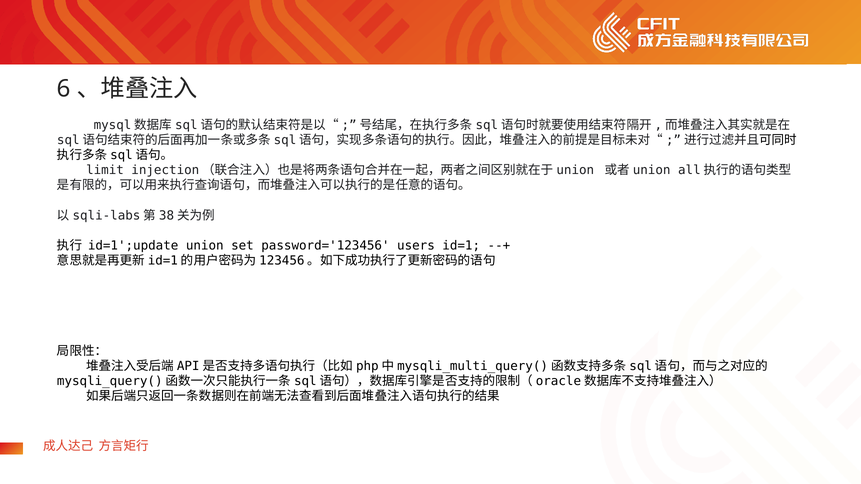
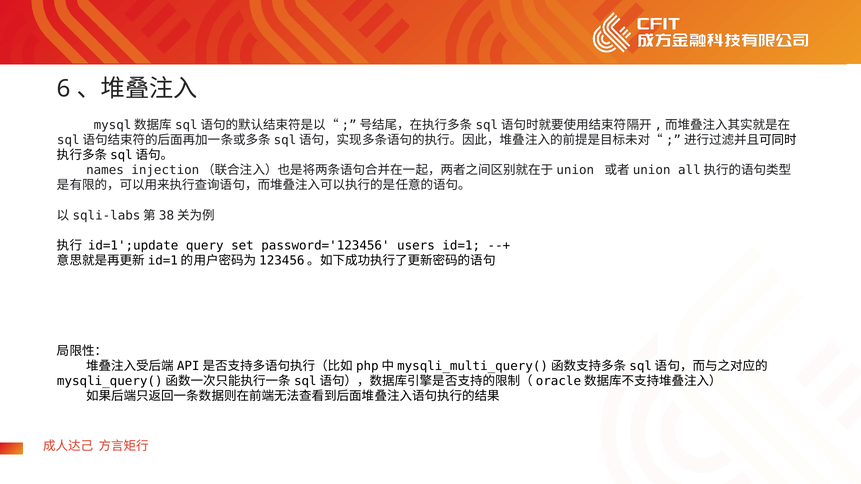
limit: limit -> names (105, 170)
union: union -> query (205, 246)
